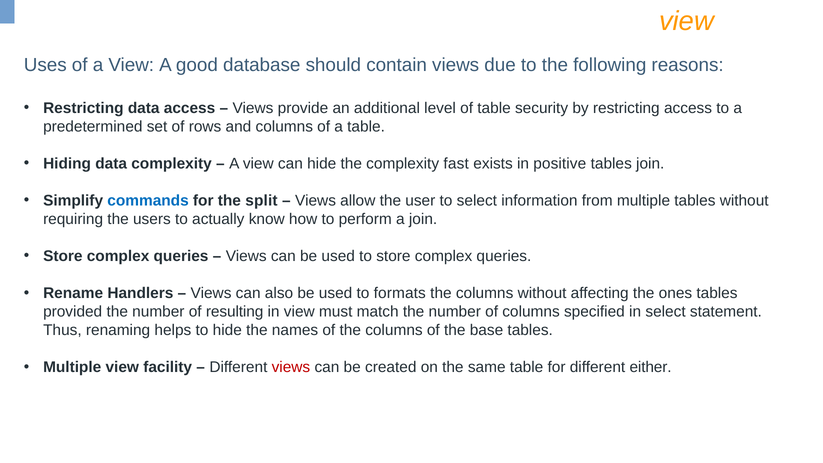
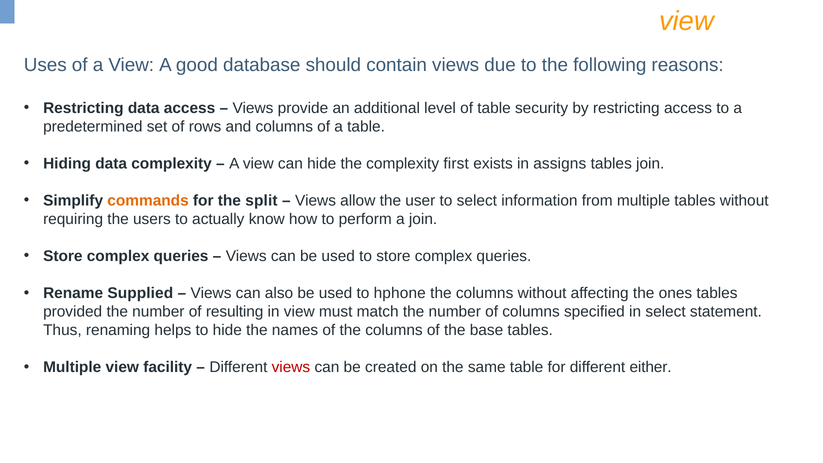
fast: fast -> first (456, 164)
positive: positive -> assigns (560, 164)
commands colour: blue -> orange (148, 201)
Handlers: Handlers -> Supplied (140, 293)
formats: formats -> hphone (400, 293)
